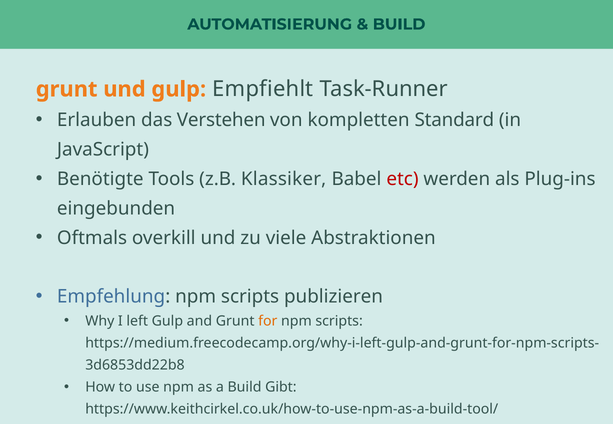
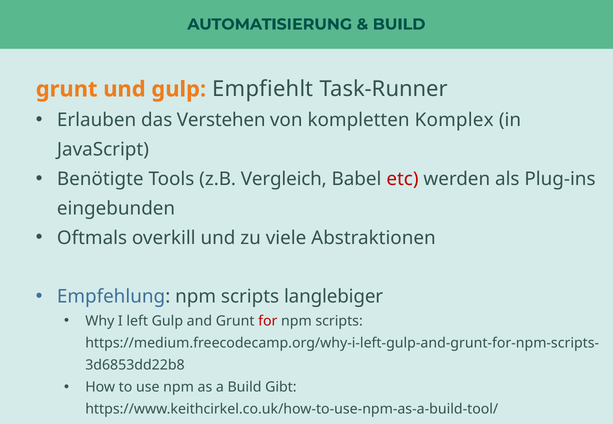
Standard: Standard -> Komplex (454, 120)
Klassiker: Klassiker -> Vergleich (284, 179)
publizieren: publizieren -> langlebiger (334, 297)
for colour: orange -> red (268, 321)
